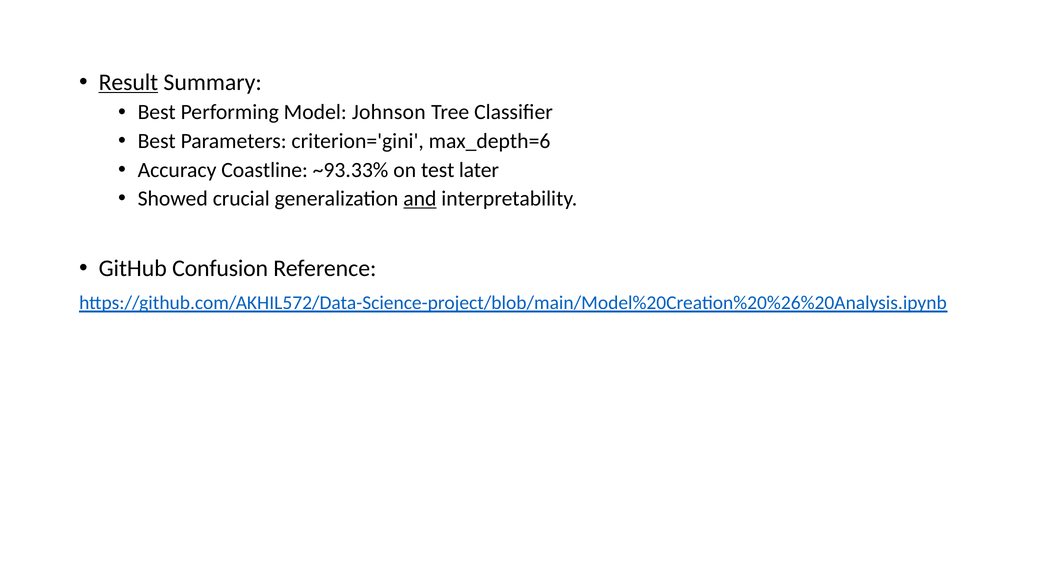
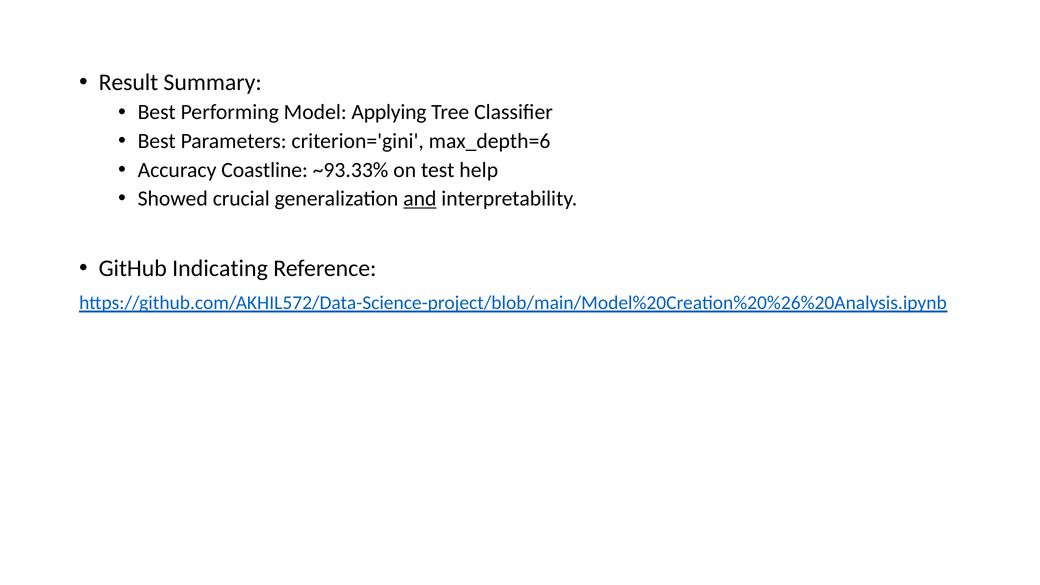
Result underline: present -> none (128, 82)
Johnson: Johnson -> Applying (389, 112)
later: later -> help (479, 170)
Confusion: Confusion -> Indicating (220, 268)
